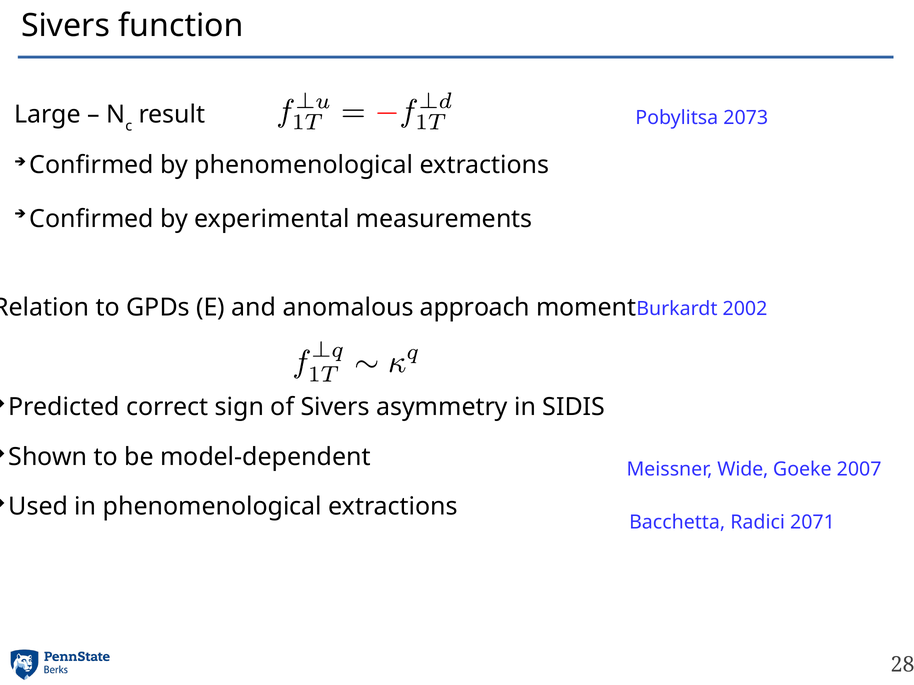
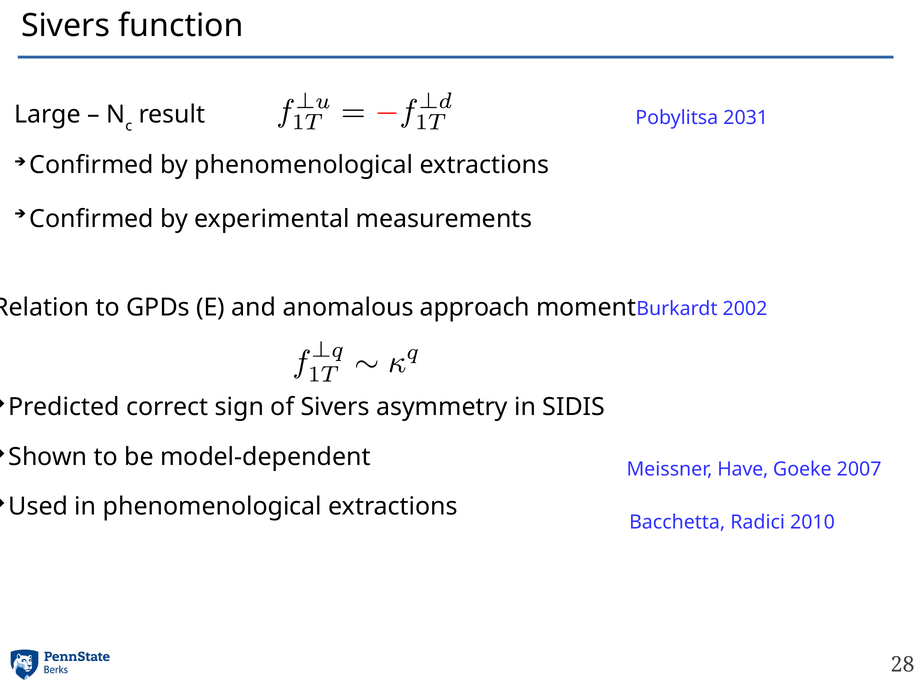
2073: 2073 -> 2031 (746, 118)
Wide: Wide -> Have (743, 470)
2071: 2071 -> 2010 (812, 523)
